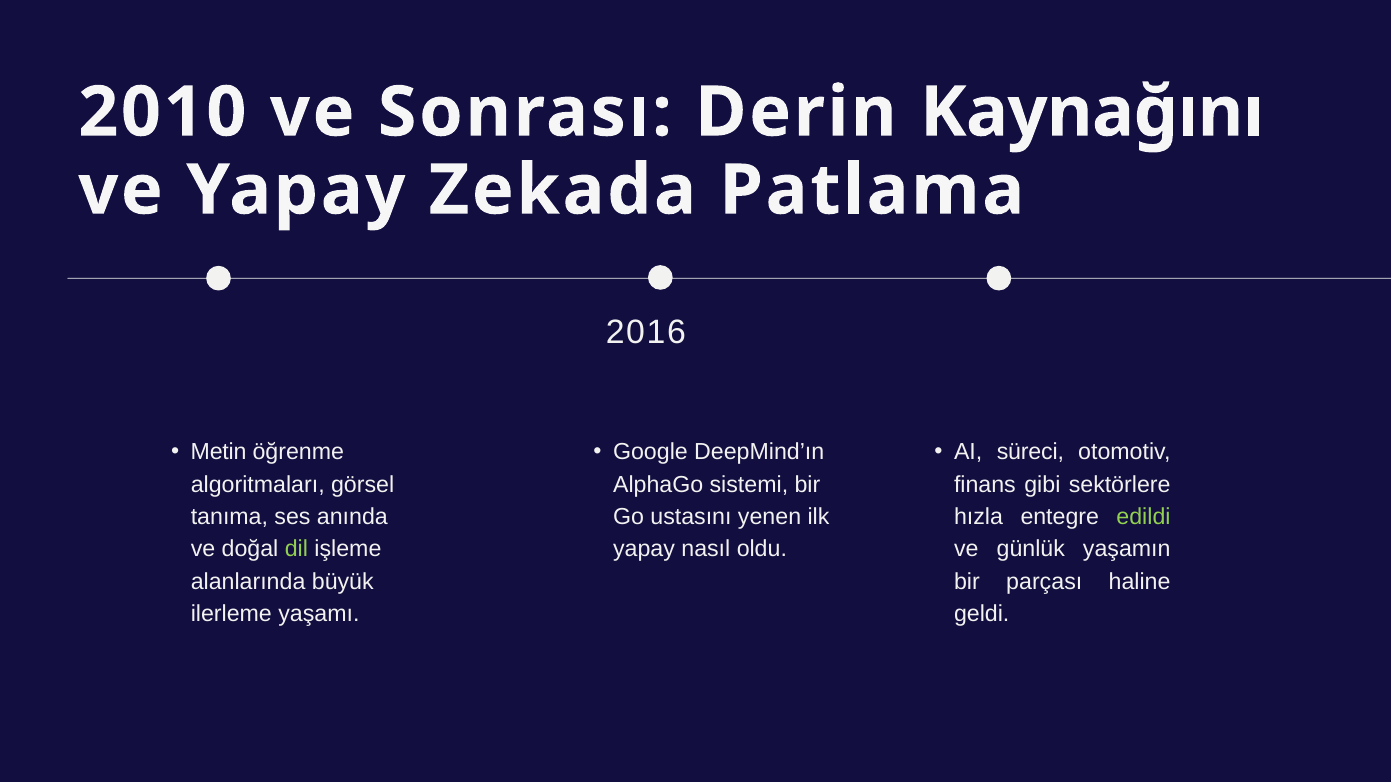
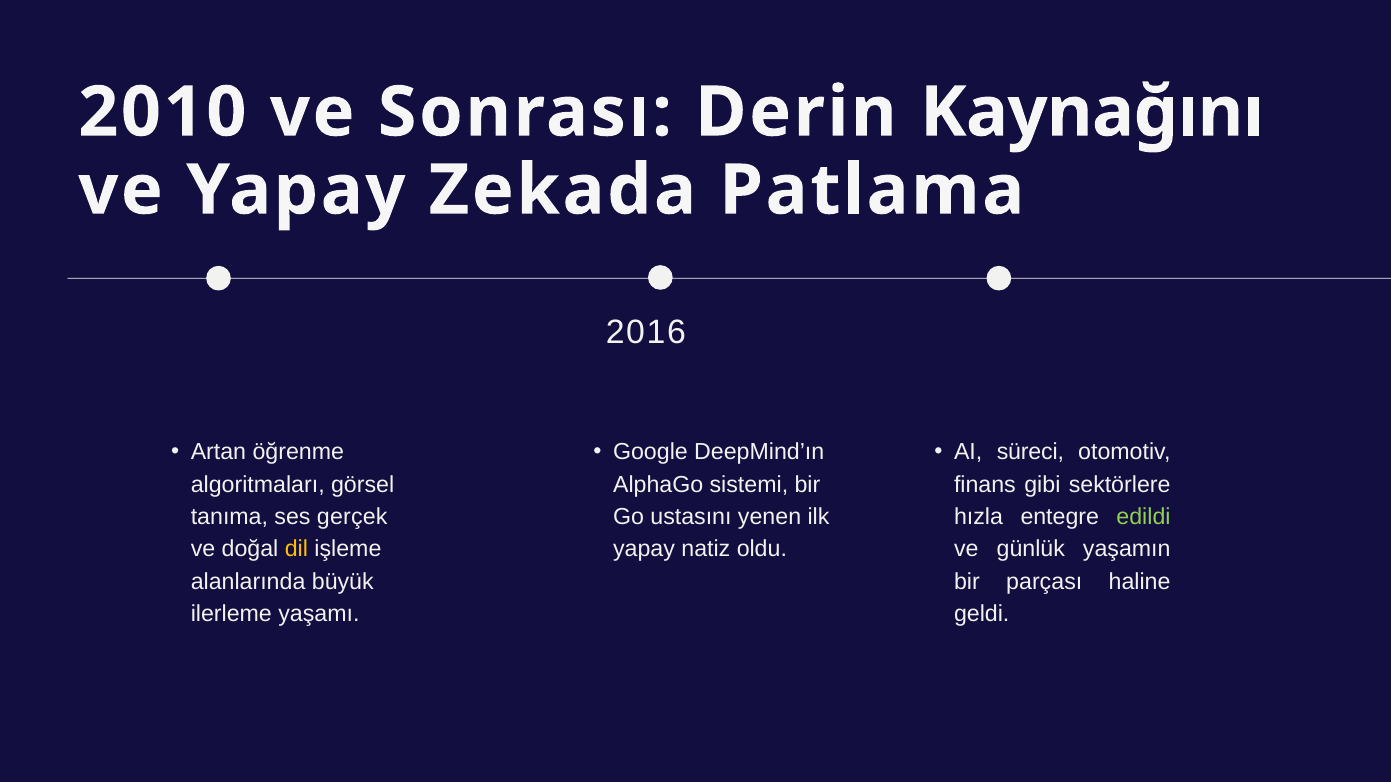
Metin: Metin -> Artan (218, 452)
anında: anında -> gerçek (352, 517)
dil colour: light green -> yellow (296, 550)
nasıl: nasıl -> natiz (706, 550)
